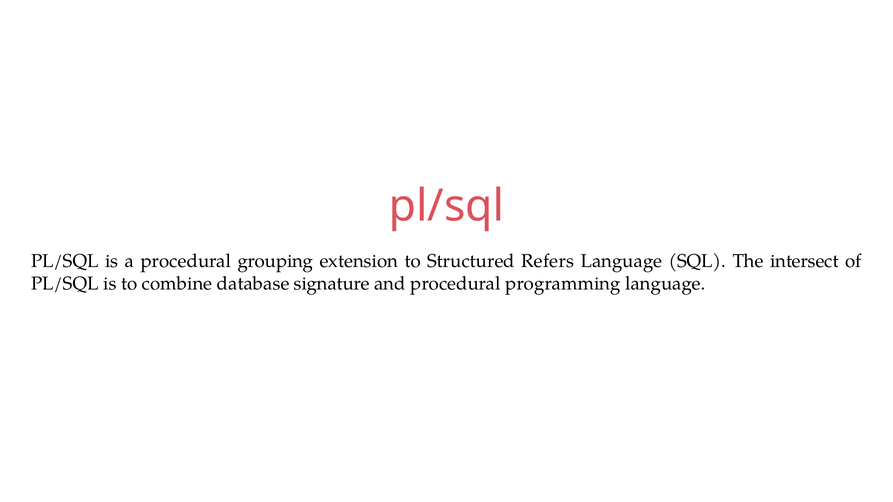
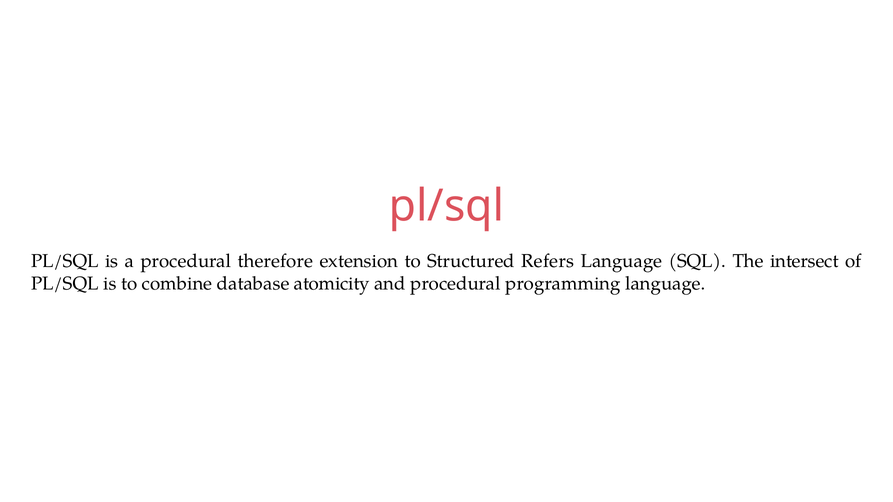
grouping: grouping -> therefore (275, 261)
signature: signature -> atomicity (332, 284)
